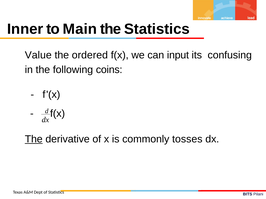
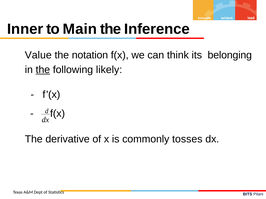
the Statistics: Statistics -> Inference (157, 29)
ordered: ordered -> notation (90, 55)
input: input -> think (178, 55)
confusing: confusing -> belonging (230, 55)
the underline: none -> present (43, 70)
coins: coins -> likely (109, 70)
The underline: present -> none (34, 139)
